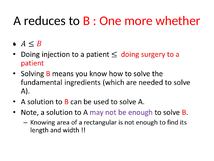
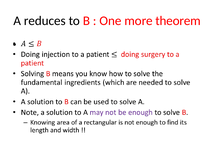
whether: whether -> theorem (178, 21)
